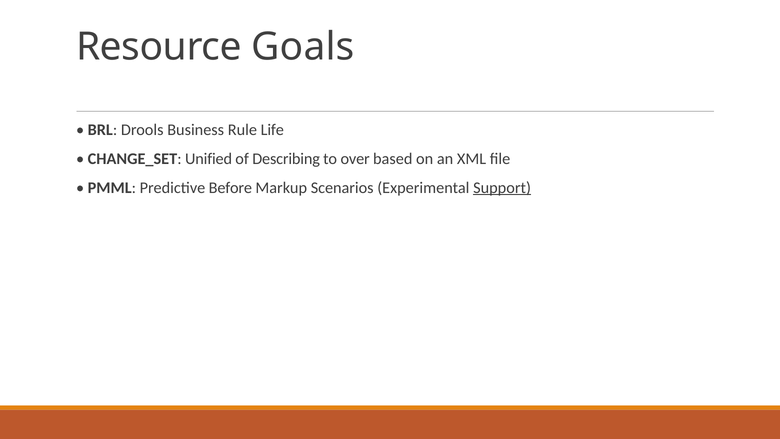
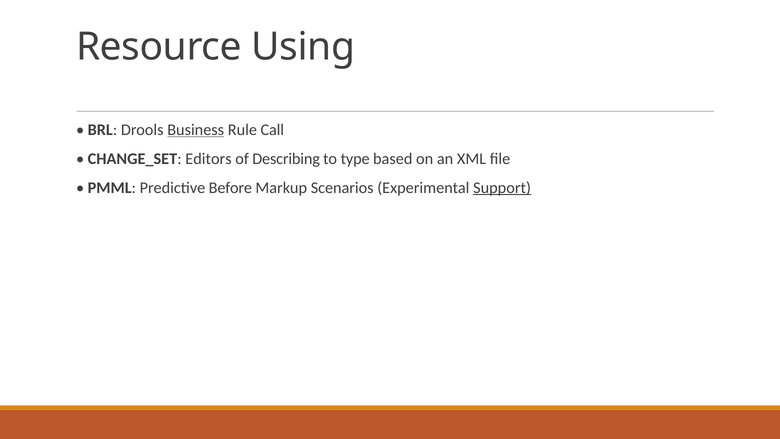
Goals: Goals -> Using (303, 47)
Business underline: none -> present (196, 130)
Life: Life -> Call (272, 130)
Unified: Unified -> Editors (208, 159)
over: over -> type (355, 159)
